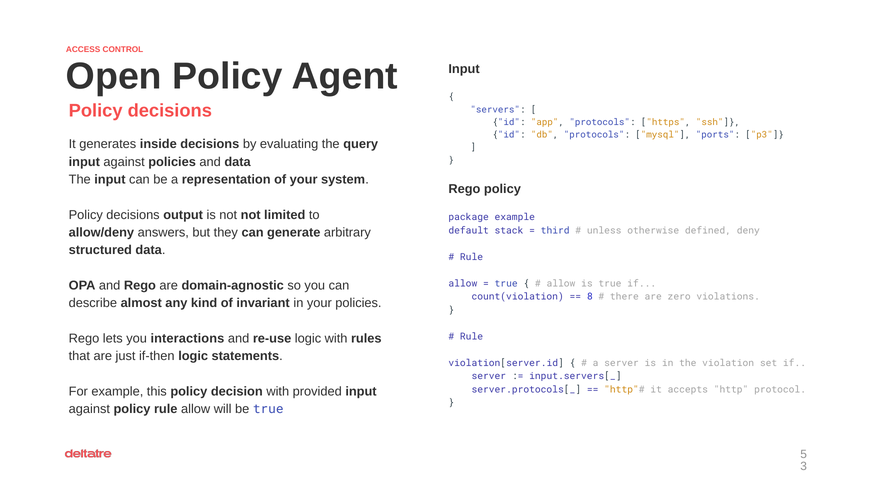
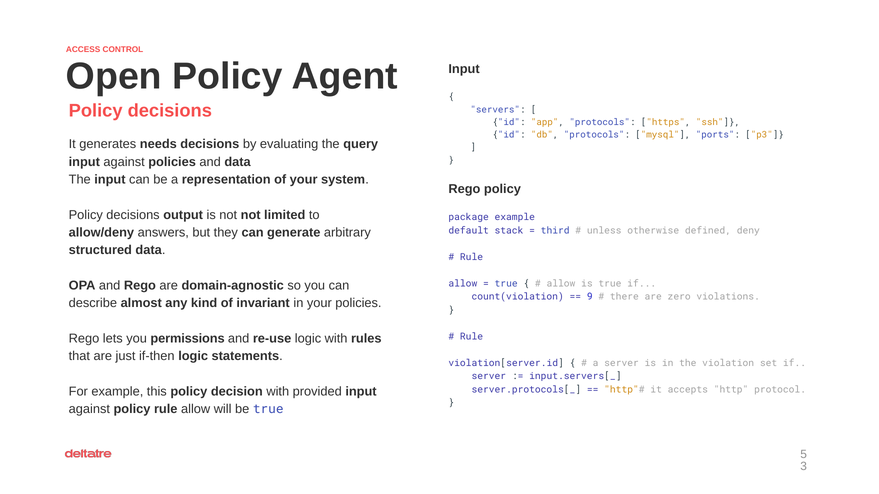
inside: inside -> needs (158, 144)
8: 8 -> 9 (590, 297)
interactions: interactions -> permissions (188, 339)
